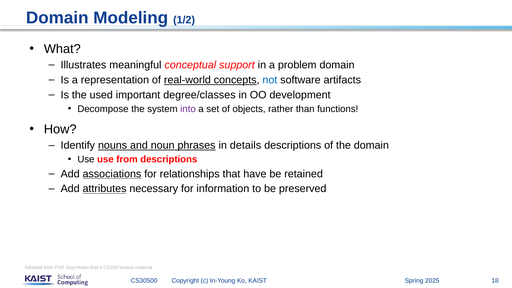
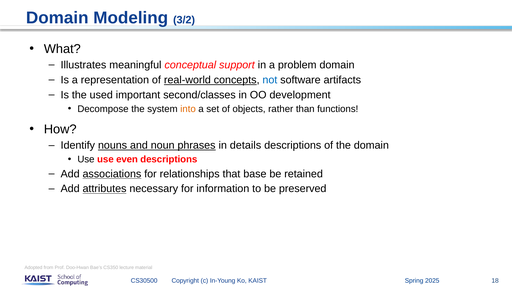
1/2: 1/2 -> 3/2 (184, 20)
degree/classes: degree/classes -> second/classes (199, 95)
into colour: purple -> orange (188, 109)
use from: from -> even (127, 159)
have: have -> base (255, 174)
